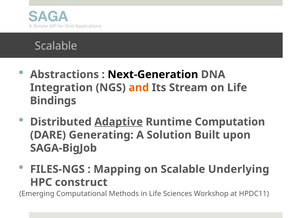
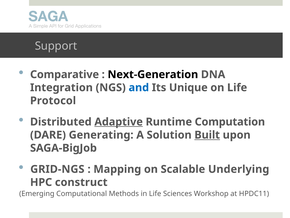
Scalable: Scalable -> Support (56, 46)
Abstractions: Abstractions -> Comparative (65, 74)
and colour: orange -> blue (139, 87)
Stream: Stream -> Unique (188, 87)
Bindings: Bindings -> Protocol (53, 100)
Built underline: none -> present (207, 135)
FILES-NGS: FILES-NGS -> GRID-NGS (57, 169)
